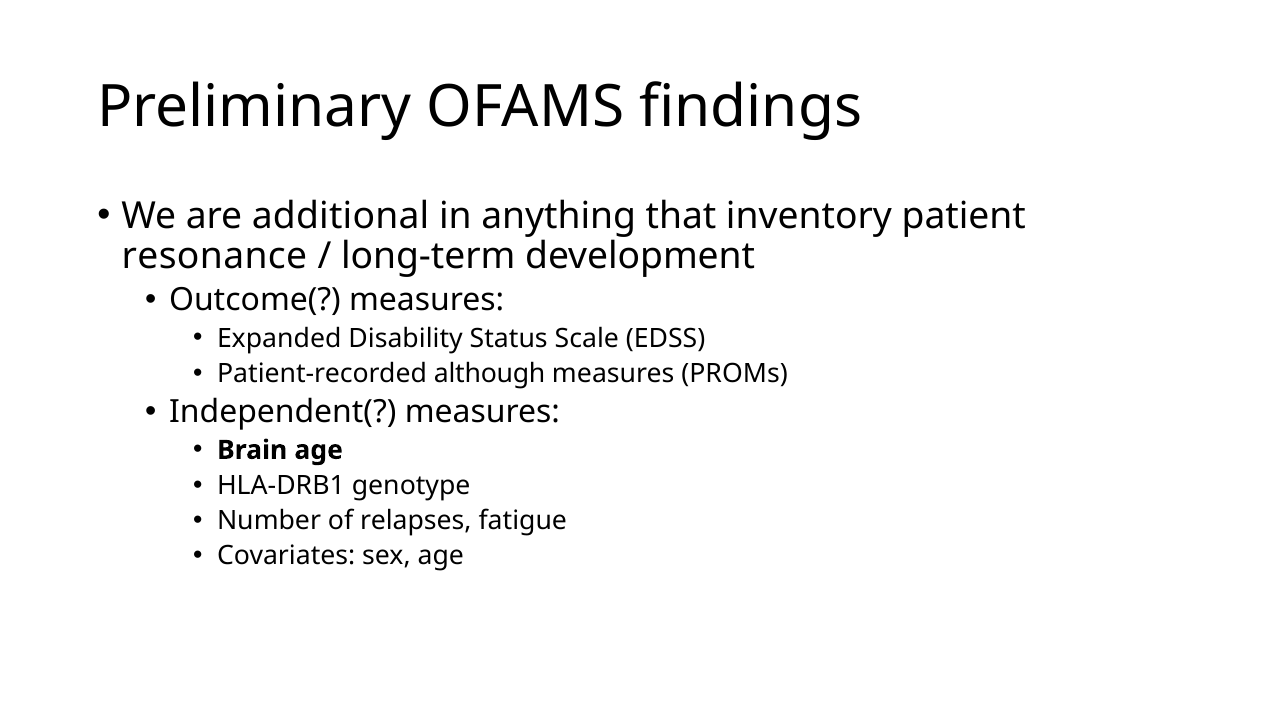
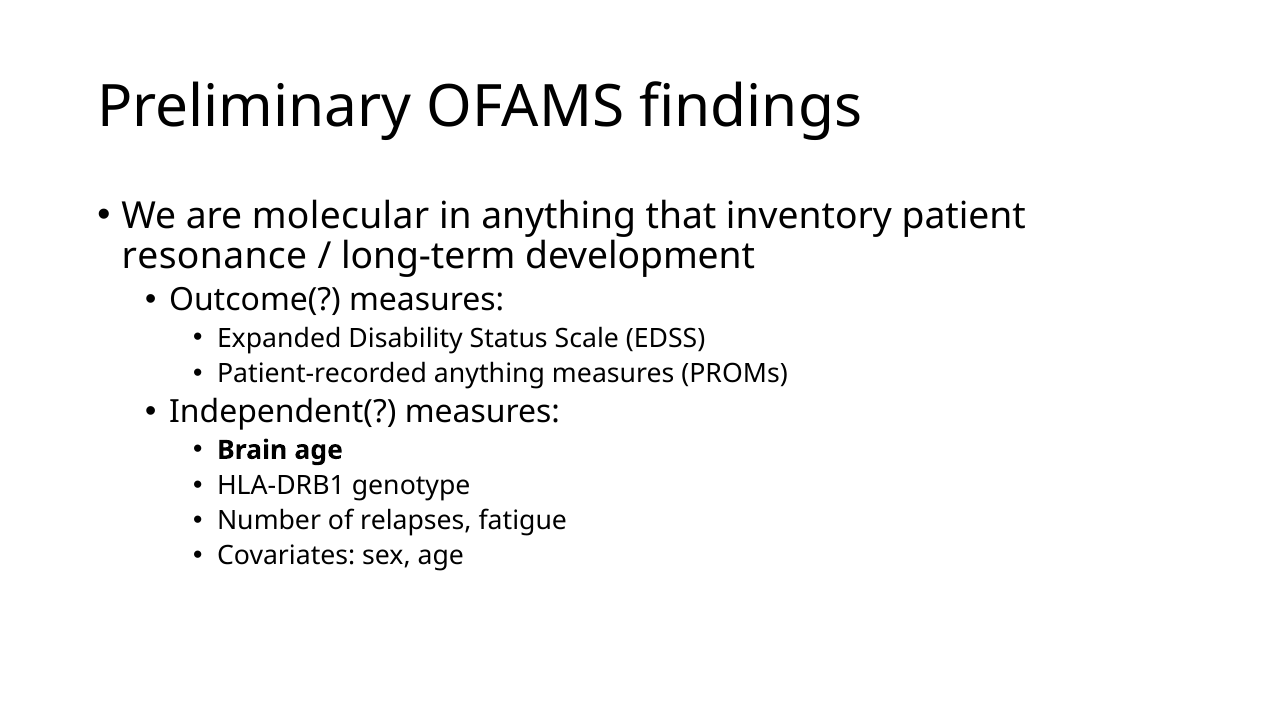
additional: additional -> molecular (341, 216)
Patient-recorded although: although -> anything (490, 374)
